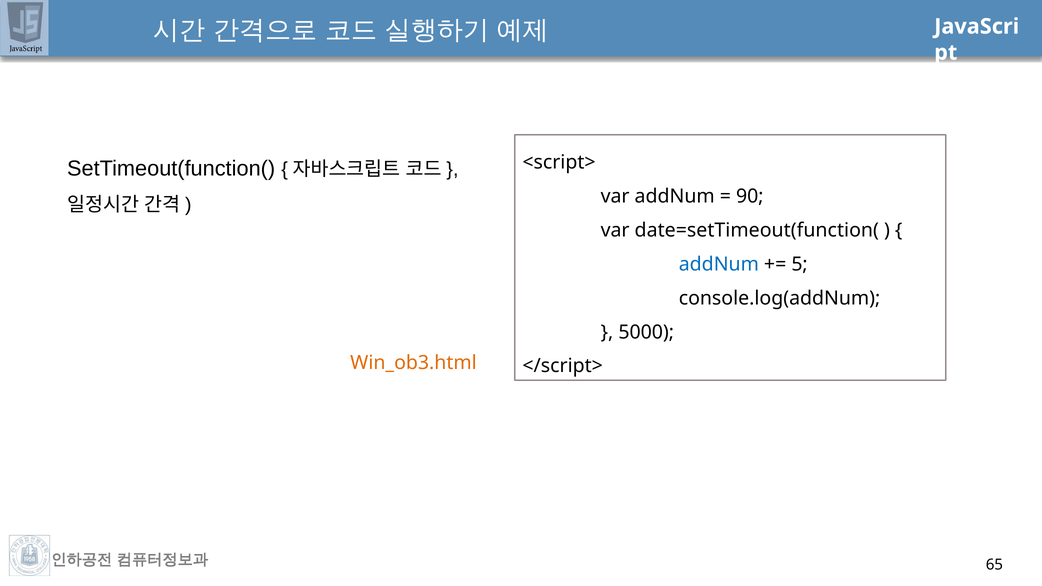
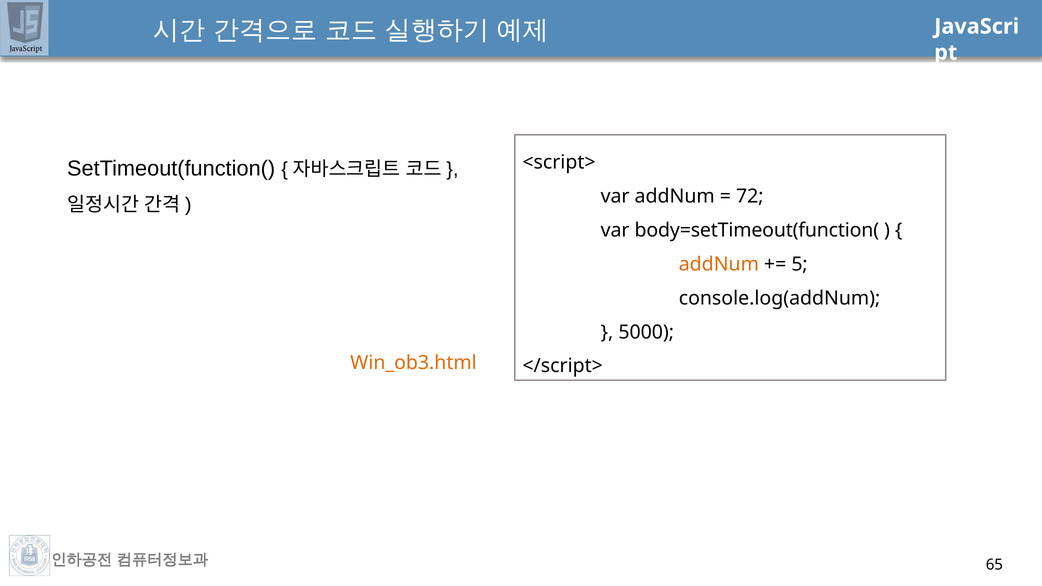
90: 90 -> 72 (750, 196)
date=setTimeout(function(: date=setTimeout(function( -> body=setTimeout(function( (757, 230)
addNum colour: blue -> orange (719, 264)
